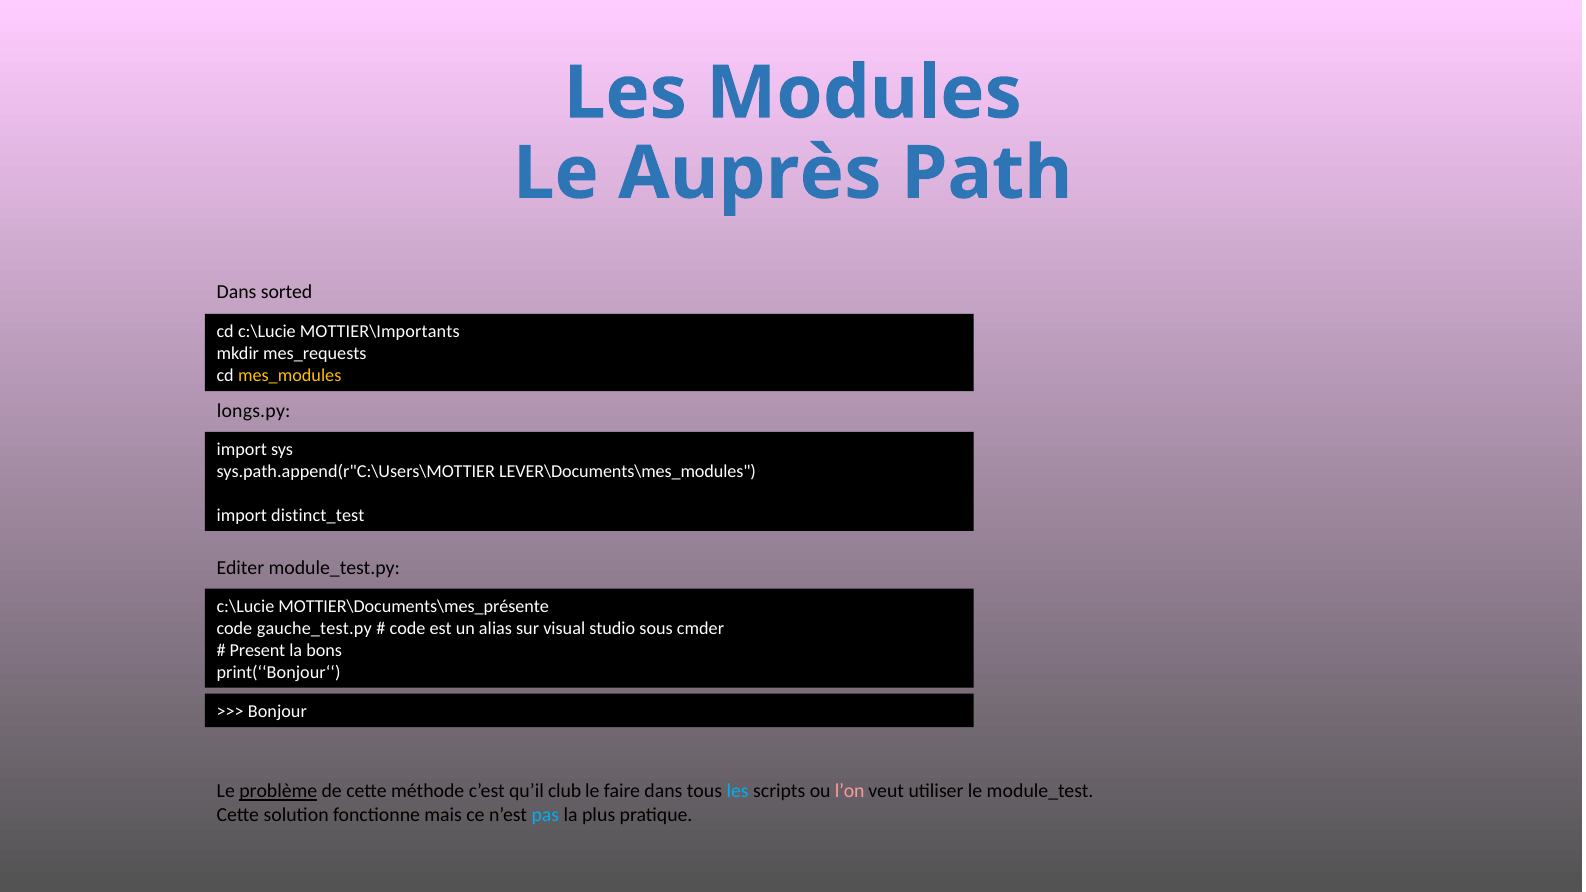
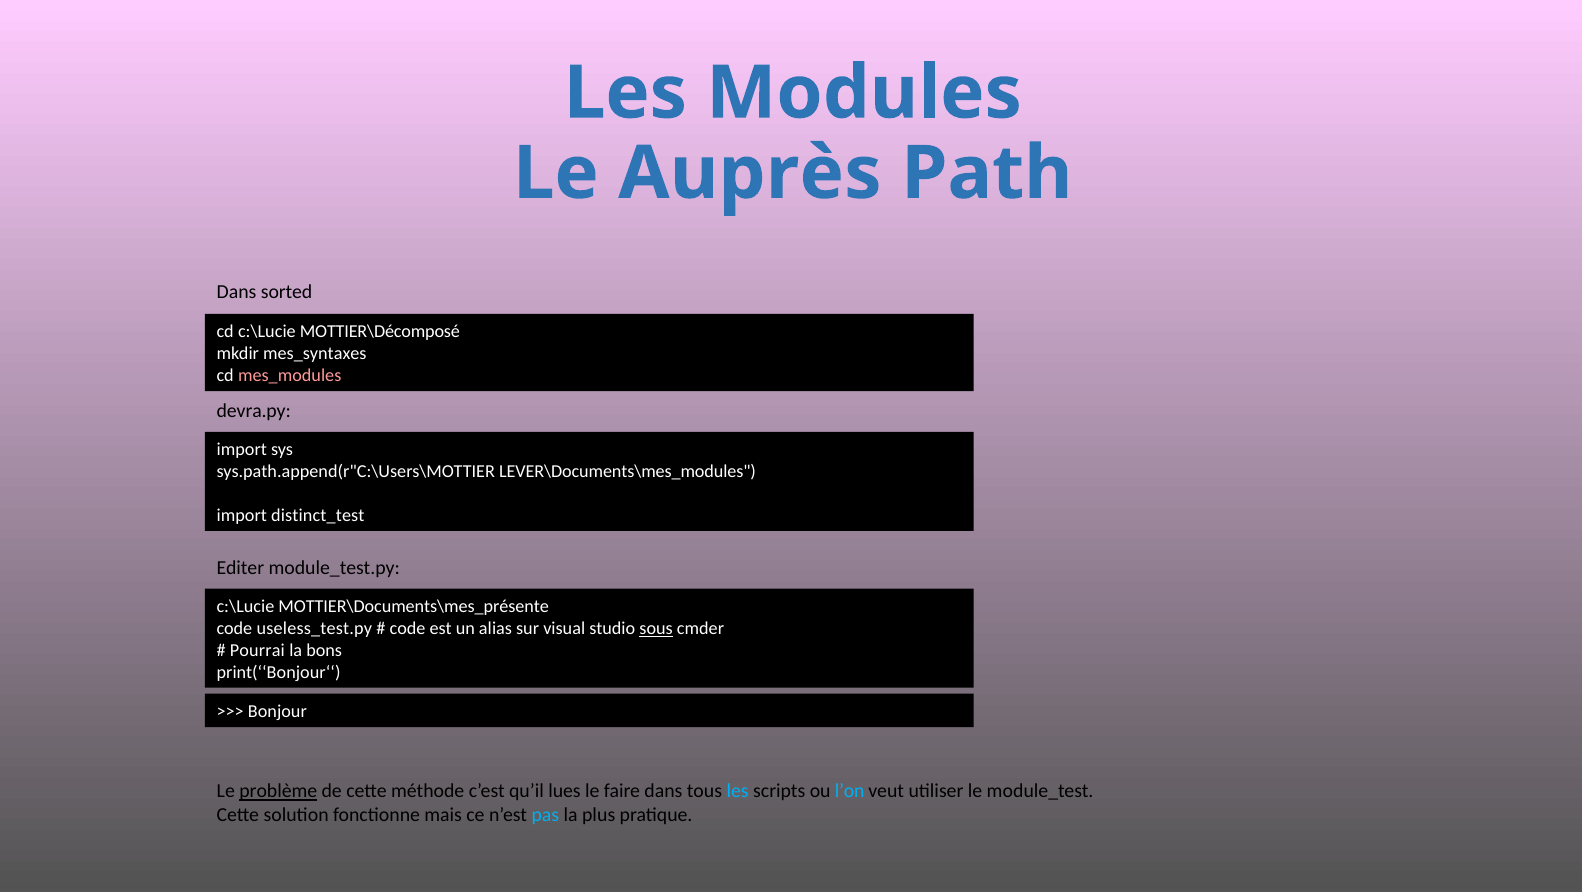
MOTTIER\Importants: MOTTIER\Importants -> MOTTIER\Décomposé (380, 332)
mes_requests: mes_requests -> mes_syntaxes (315, 354)
mes_modules colour: yellow -> pink (290, 376)
longs.py: longs.py -> devra.py (254, 411)
gauche_test.py: gauche_test.py -> useless_test.py (314, 629)
sous underline: none -> present (656, 629)
Present: Present -> Pourrai (257, 650)
club: club -> lues (565, 792)
l’on colour: pink -> light blue (850, 792)
